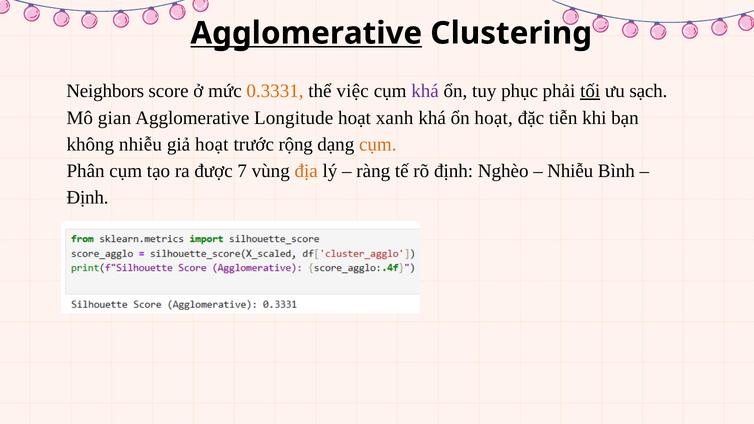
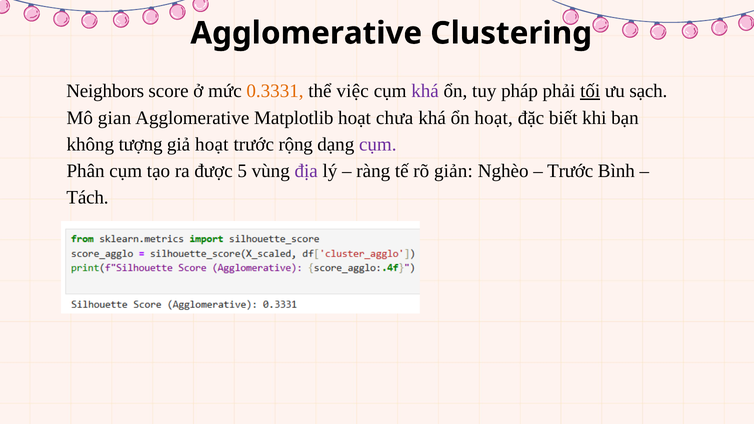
Agglomerative underline: present -> none (306, 33)
phục: phục -> pháp (520, 91)
Longitude: Longitude -> Matplotlib (294, 118)
xanh: xanh -> chưa (395, 118)
tiễn: tiễn -> biết (563, 118)
không nhiễu: nhiễu -> tượng (141, 144)
cụm colour: orange -> purple (378, 144)
7: 7 -> 5 (242, 171)
địa colour: orange -> purple (306, 171)
rõ định: định -> giản (453, 171)
Nhiễu: Nhiễu -> Trước (570, 171)
Định: Định -> Tách (87, 198)
